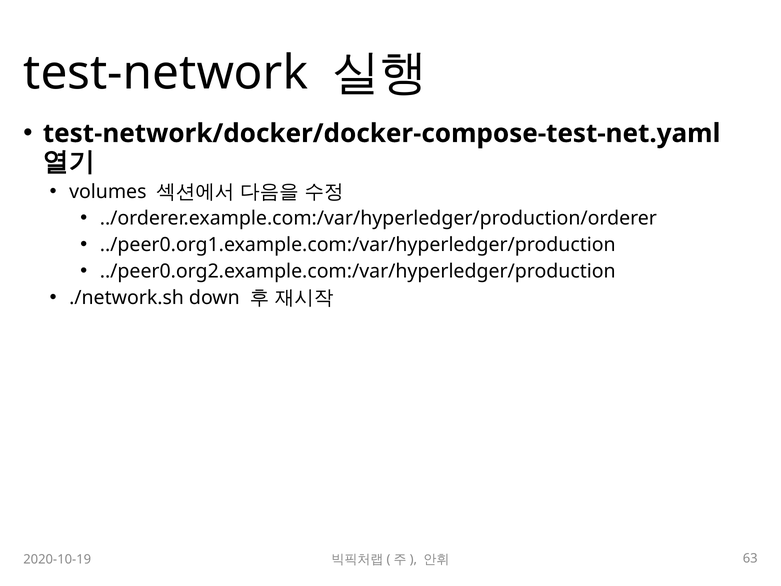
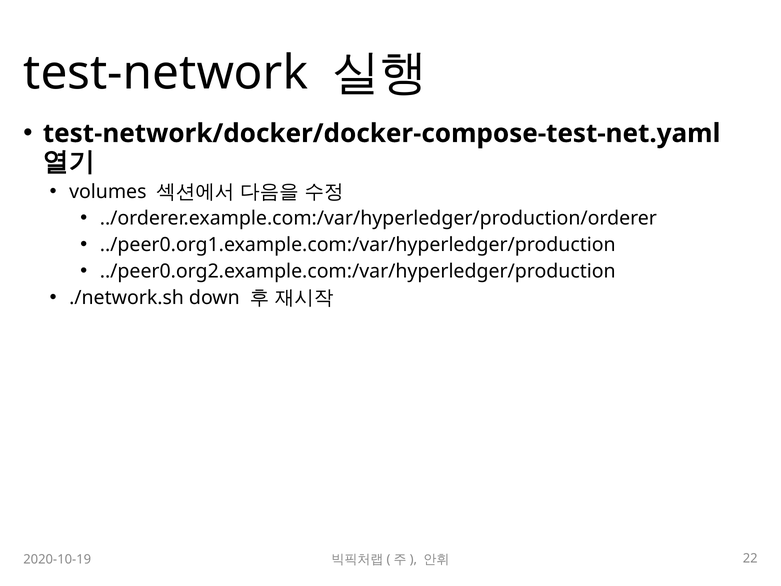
63: 63 -> 22 (750, 558)
